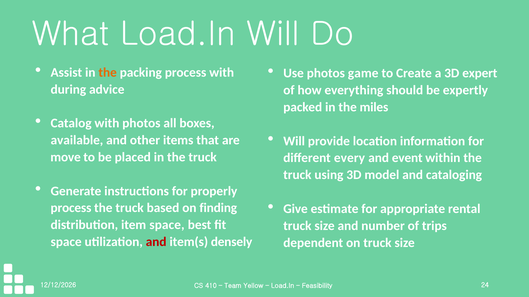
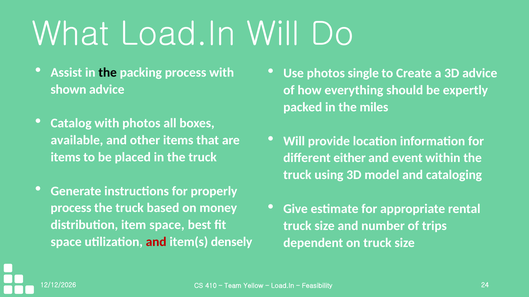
the colour: orange -> black (108, 73)
game: game -> single (363, 73)
3D expert: expert -> advice (480, 73)
during: during -> shown (68, 90)
move: move -> items (66, 157)
every: every -> either (350, 158)
finding: finding -> money (218, 208)
